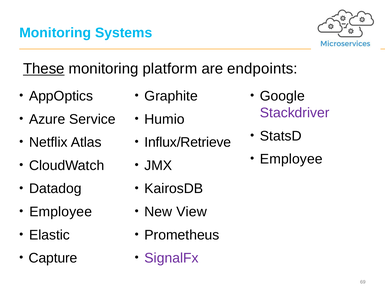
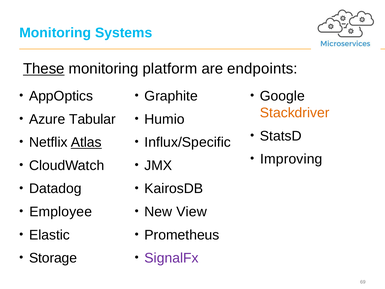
Stackdriver colour: purple -> orange (295, 113)
Service: Service -> Tabular (92, 119)
Atlas underline: none -> present (86, 142)
Influx/Retrieve: Influx/Retrieve -> Influx/Specific (188, 142)
Employee: Employee -> Improving (291, 159)
Capture: Capture -> Storage (53, 258)
